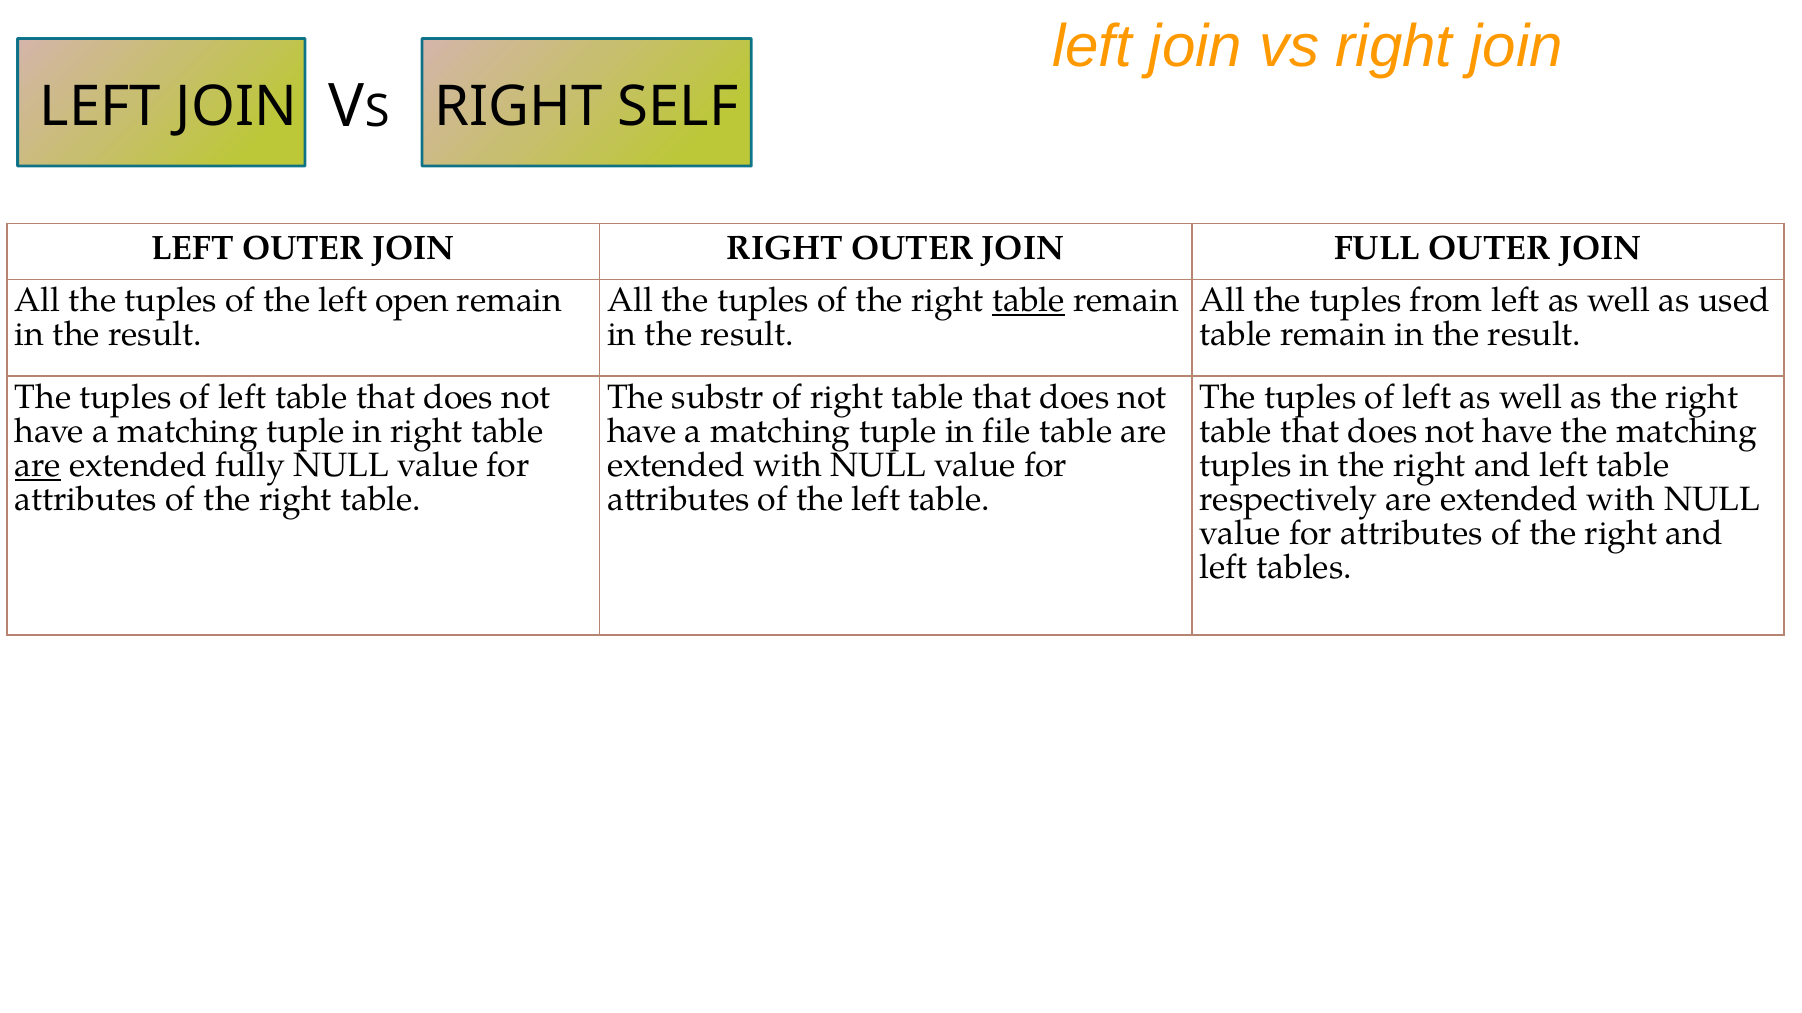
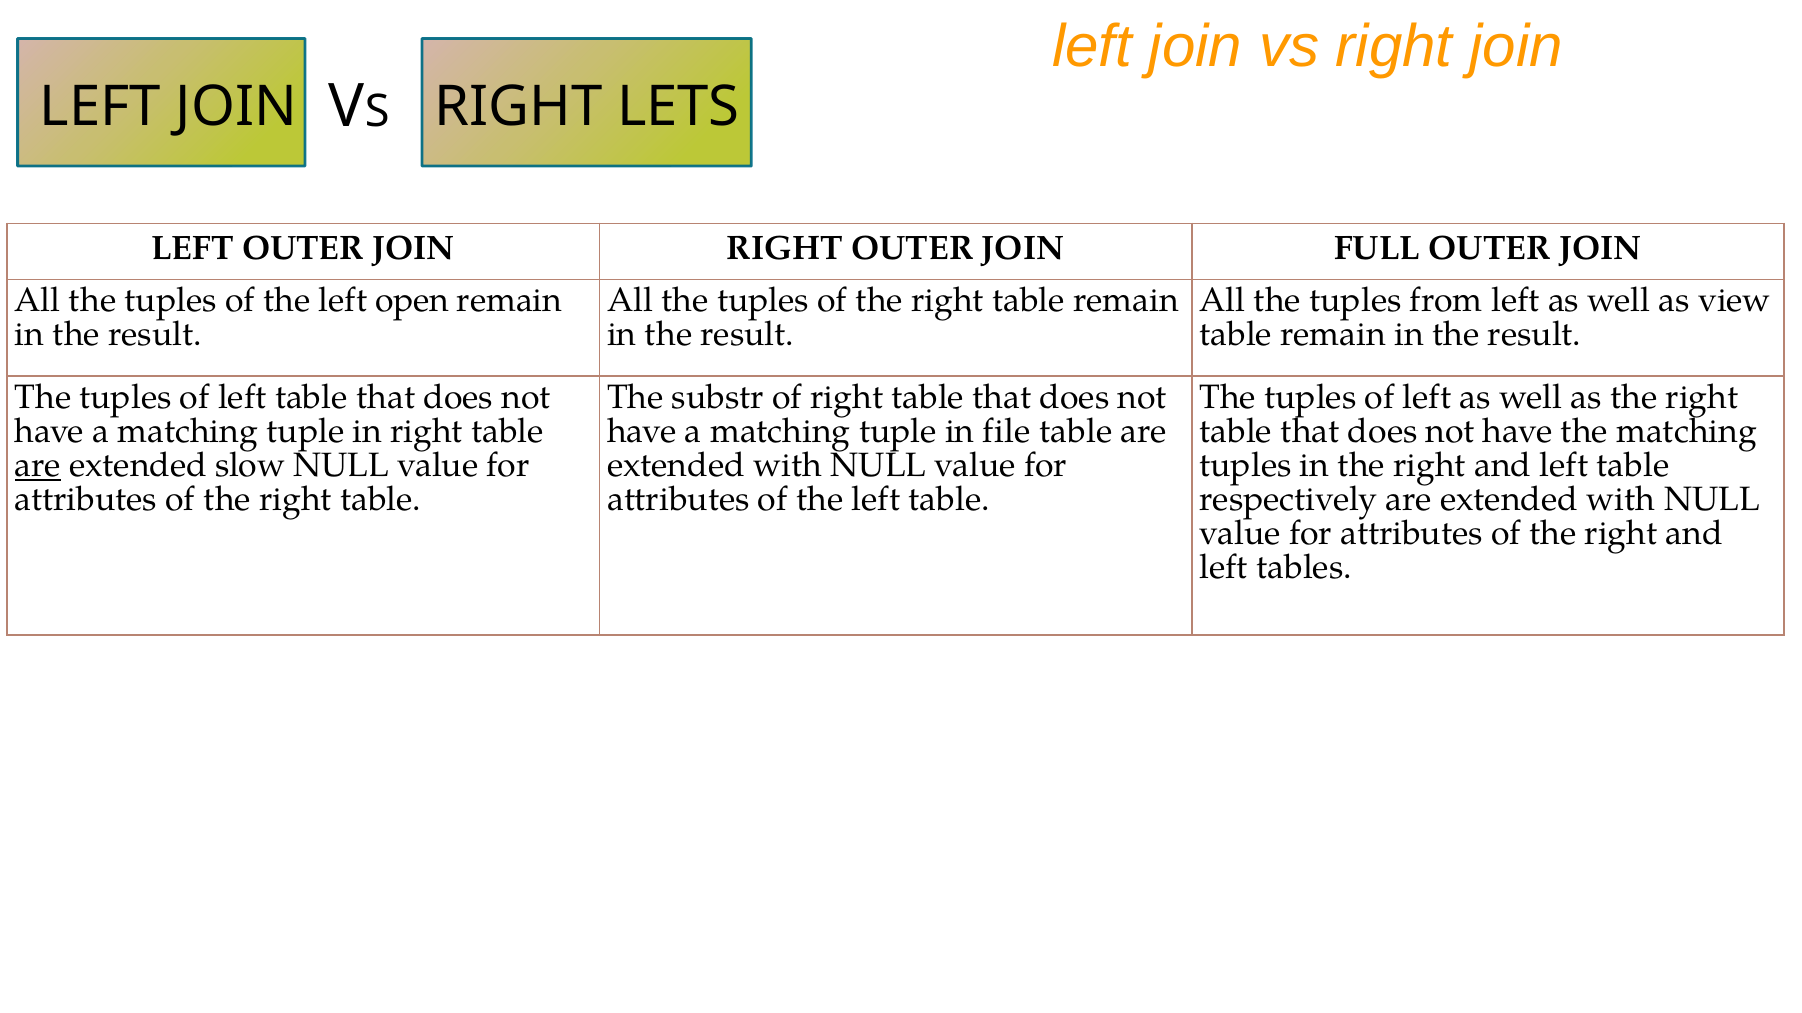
SELF: SELF -> LETS (678, 107)
table underline: present -> none (1029, 301)
used: used -> view (1735, 301)
fully: fully -> slow (250, 466)
